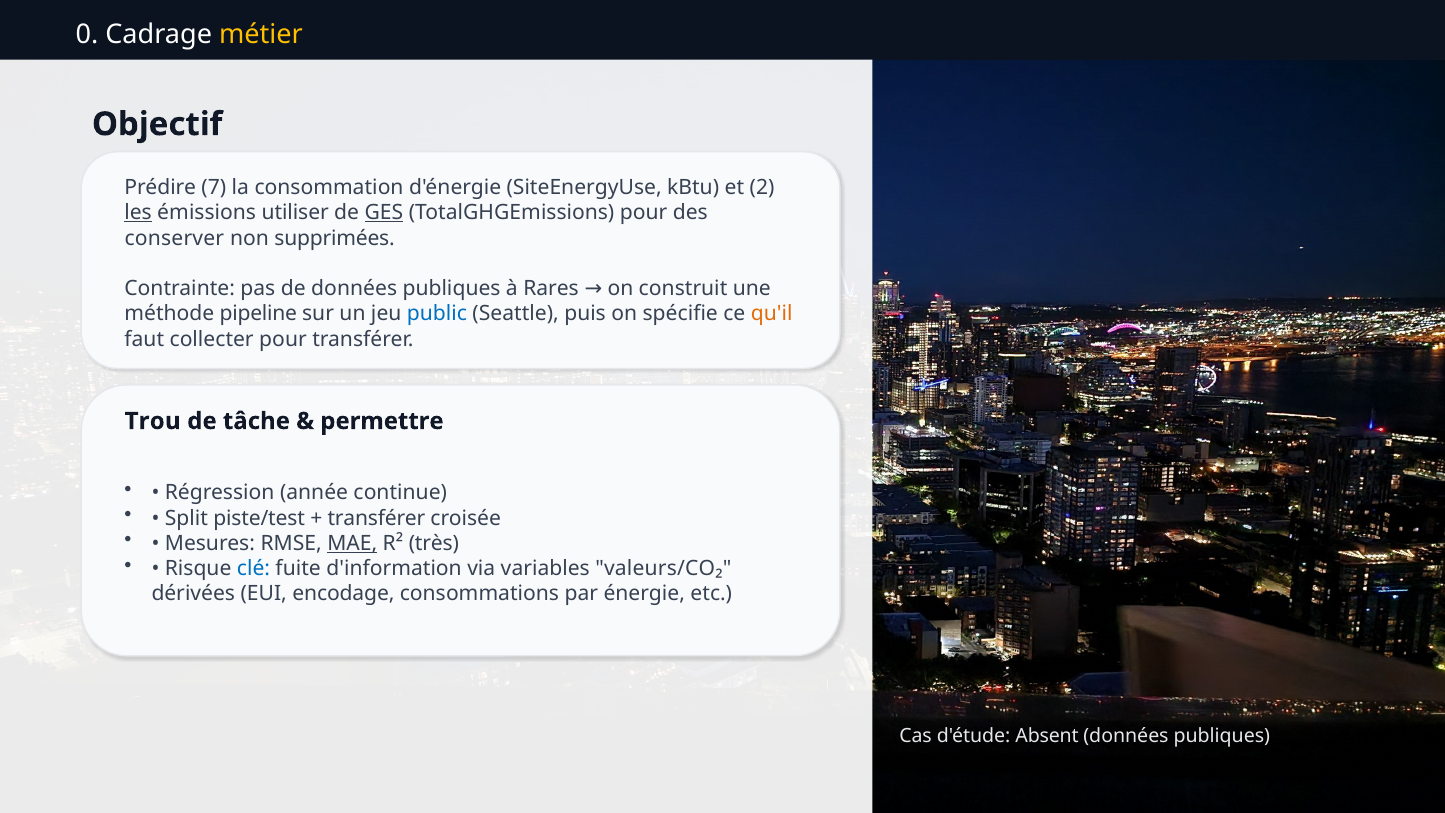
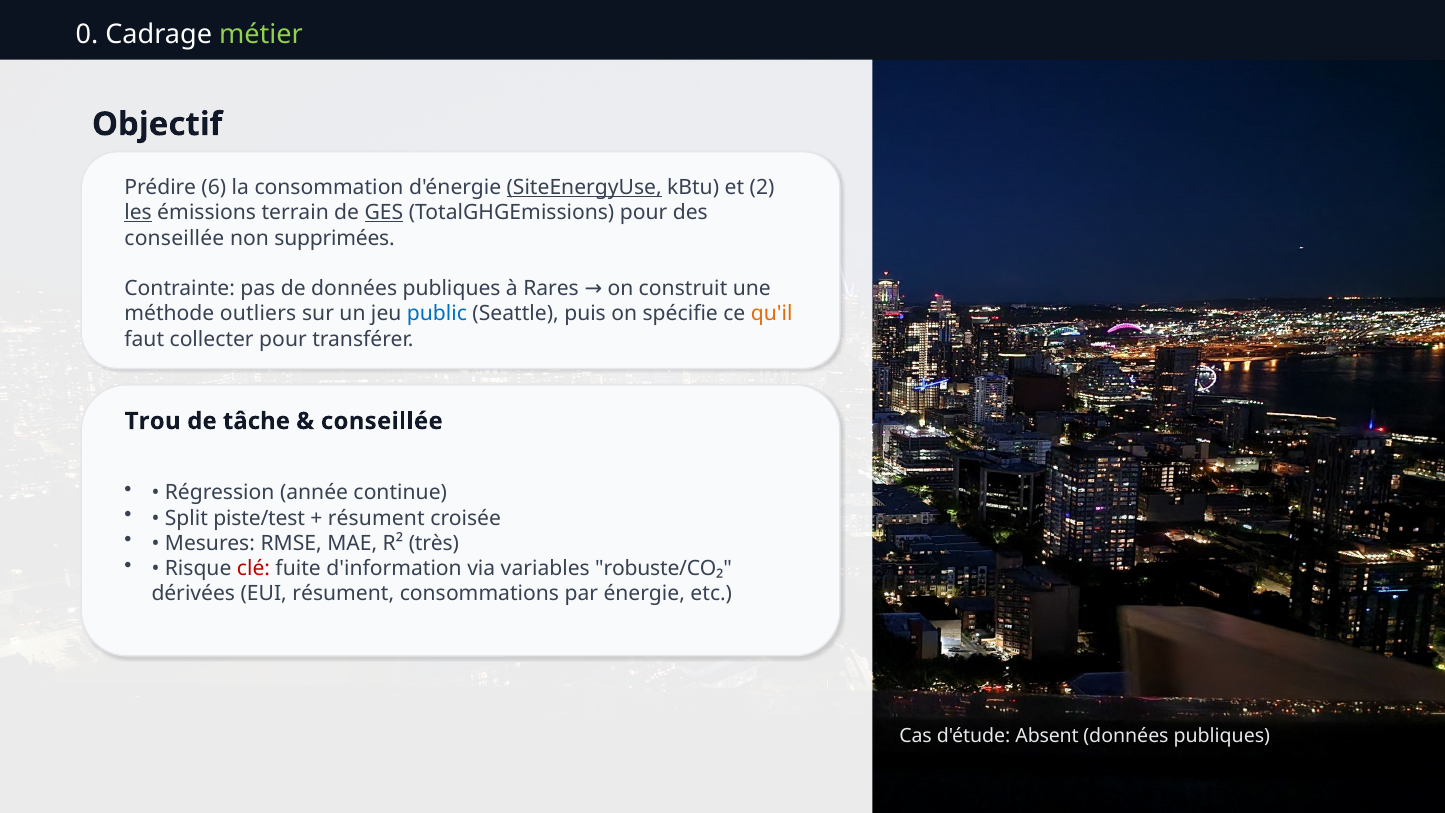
métier colour: yellow -> light green (261, 35)
7: 7 -> 6 (214, 187)
SiteEnergyUse underline: none -> present (584, 187)
utiliser: utiliser -> terrain (295, 213)
conserver: conserver -> conseillée (174, 238)
pipeline: pipeline -> outliers (258, 314)
permettre: permettre -> conseillée (382, 421)
transférer: transférer -> résument (376, 518)
MAE underline: present -> none (352, 543)
clé colour: blue -> red (253, 569)
valeurs/CO₂: valeurs/CO₂ -> robuste/CO₂ (664, 569)
EUI encodage: encodage -> résument (343, 594)
